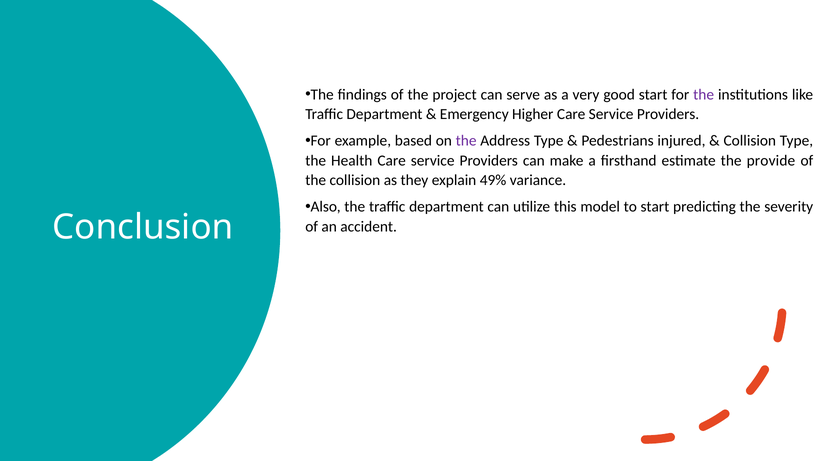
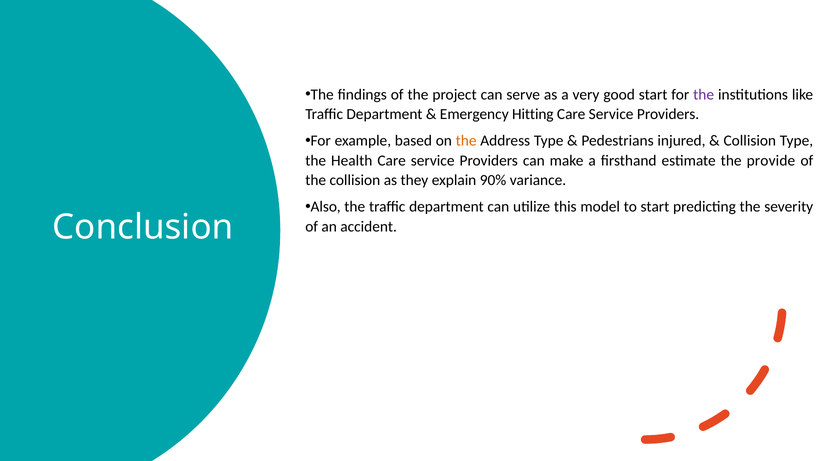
Higher: Higher -> Hitting (533, 114)
the colour: purple -> orange (466, 141)
49%: 49% -> 90% (493, 180)
